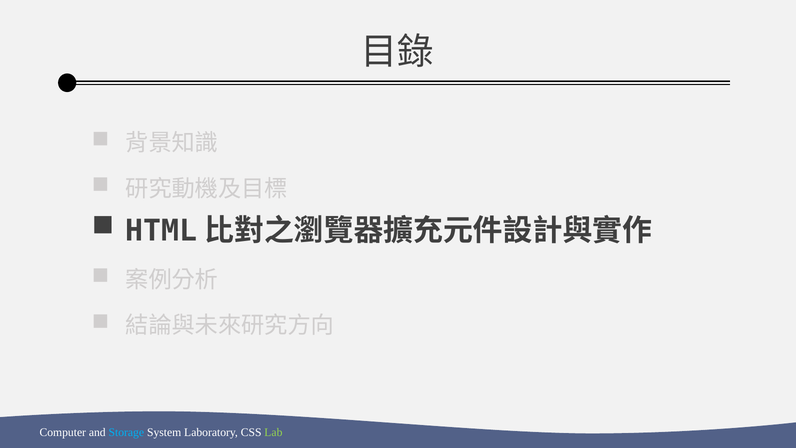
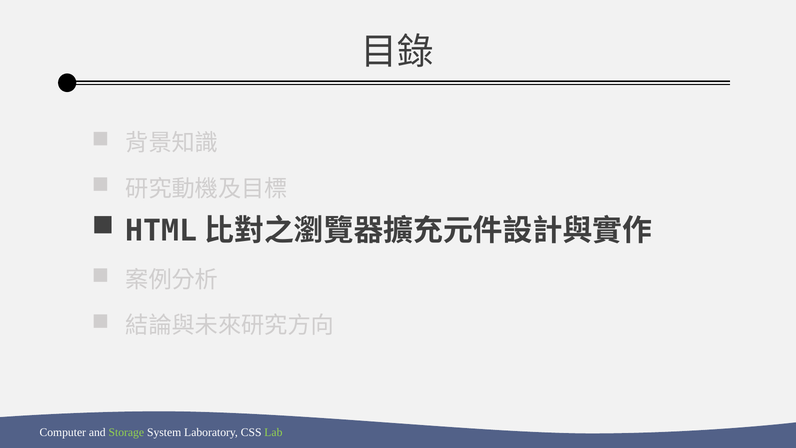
Storage colour: light blue -> light green (126, 432)
